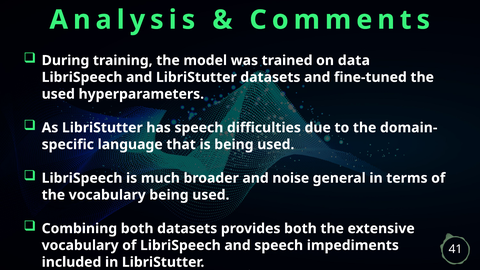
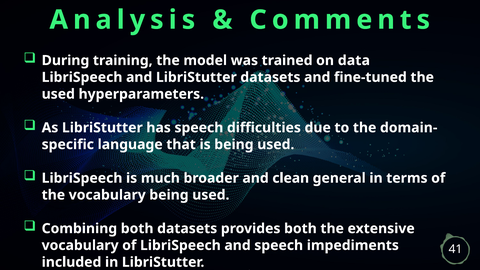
noise: noise -> clean (291, 178)
